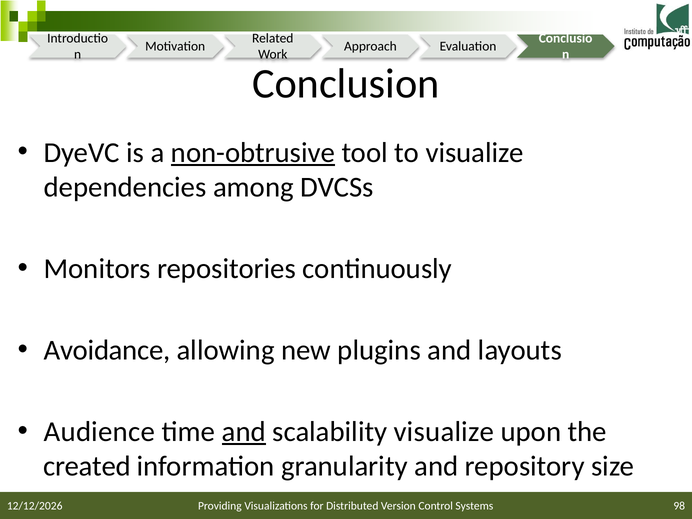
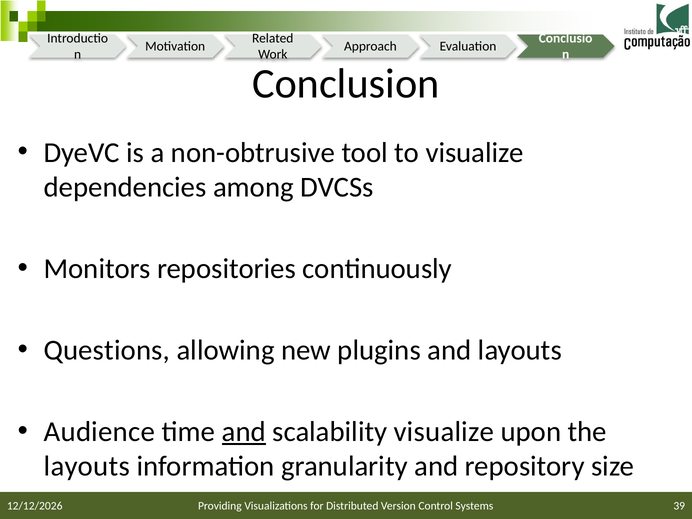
non-obtrusive underline: present -> none (253, 153)
Avoidance: Avoidance -> Questions (107, 350)
created: created -> layouts (87, 466)
98: 98 -> 39 (679, 506)
